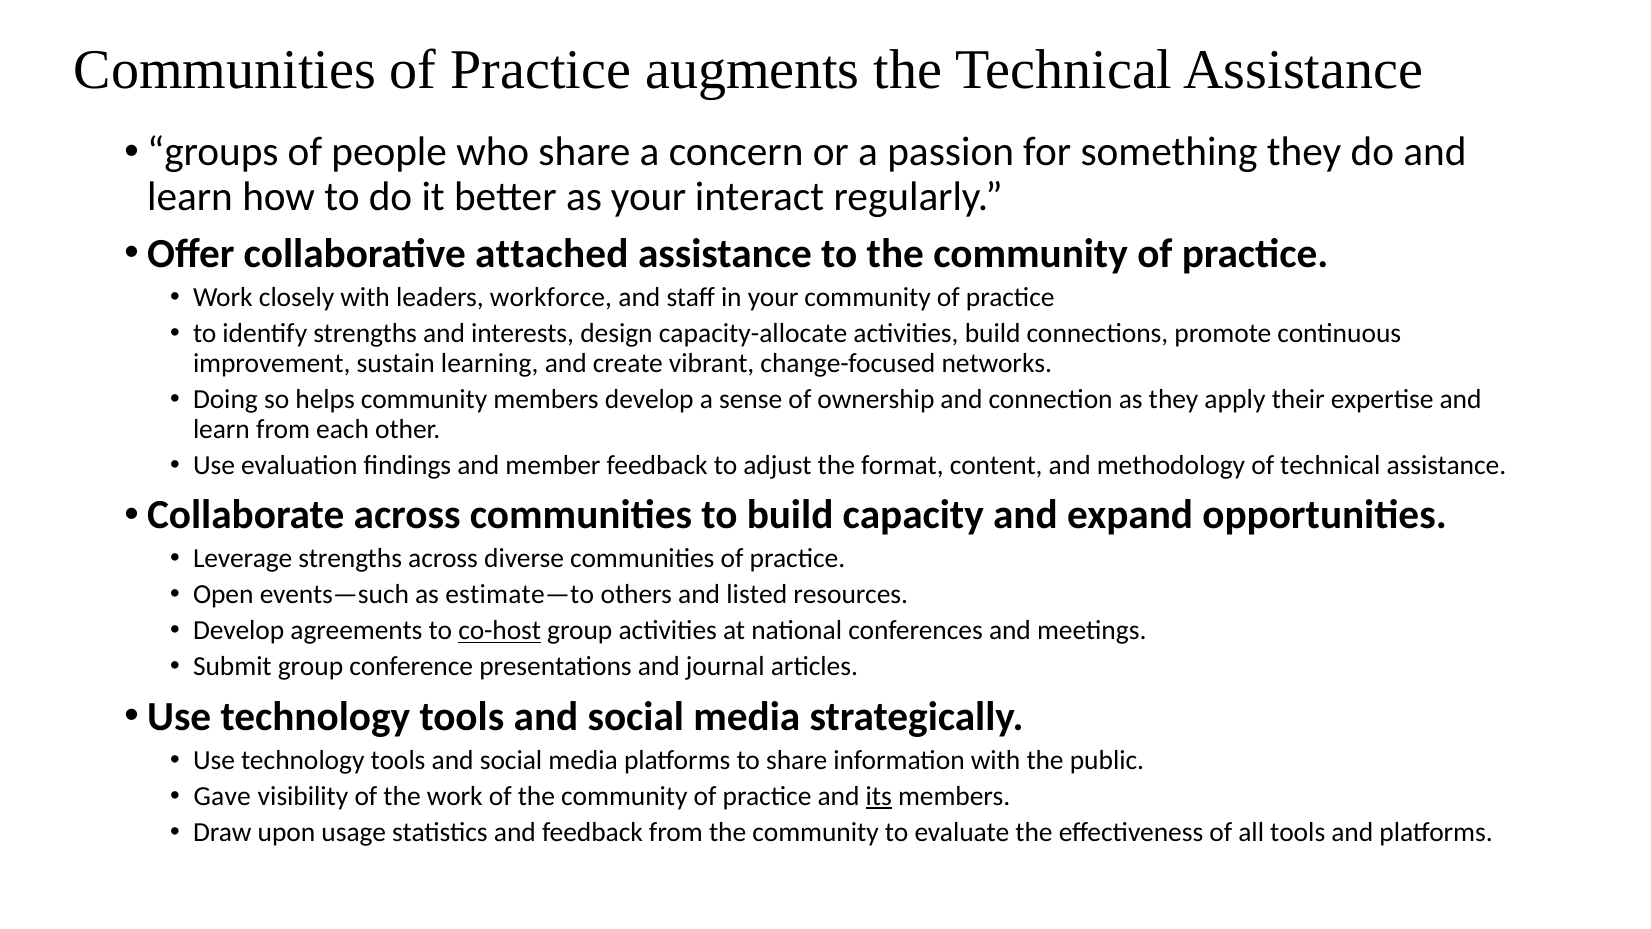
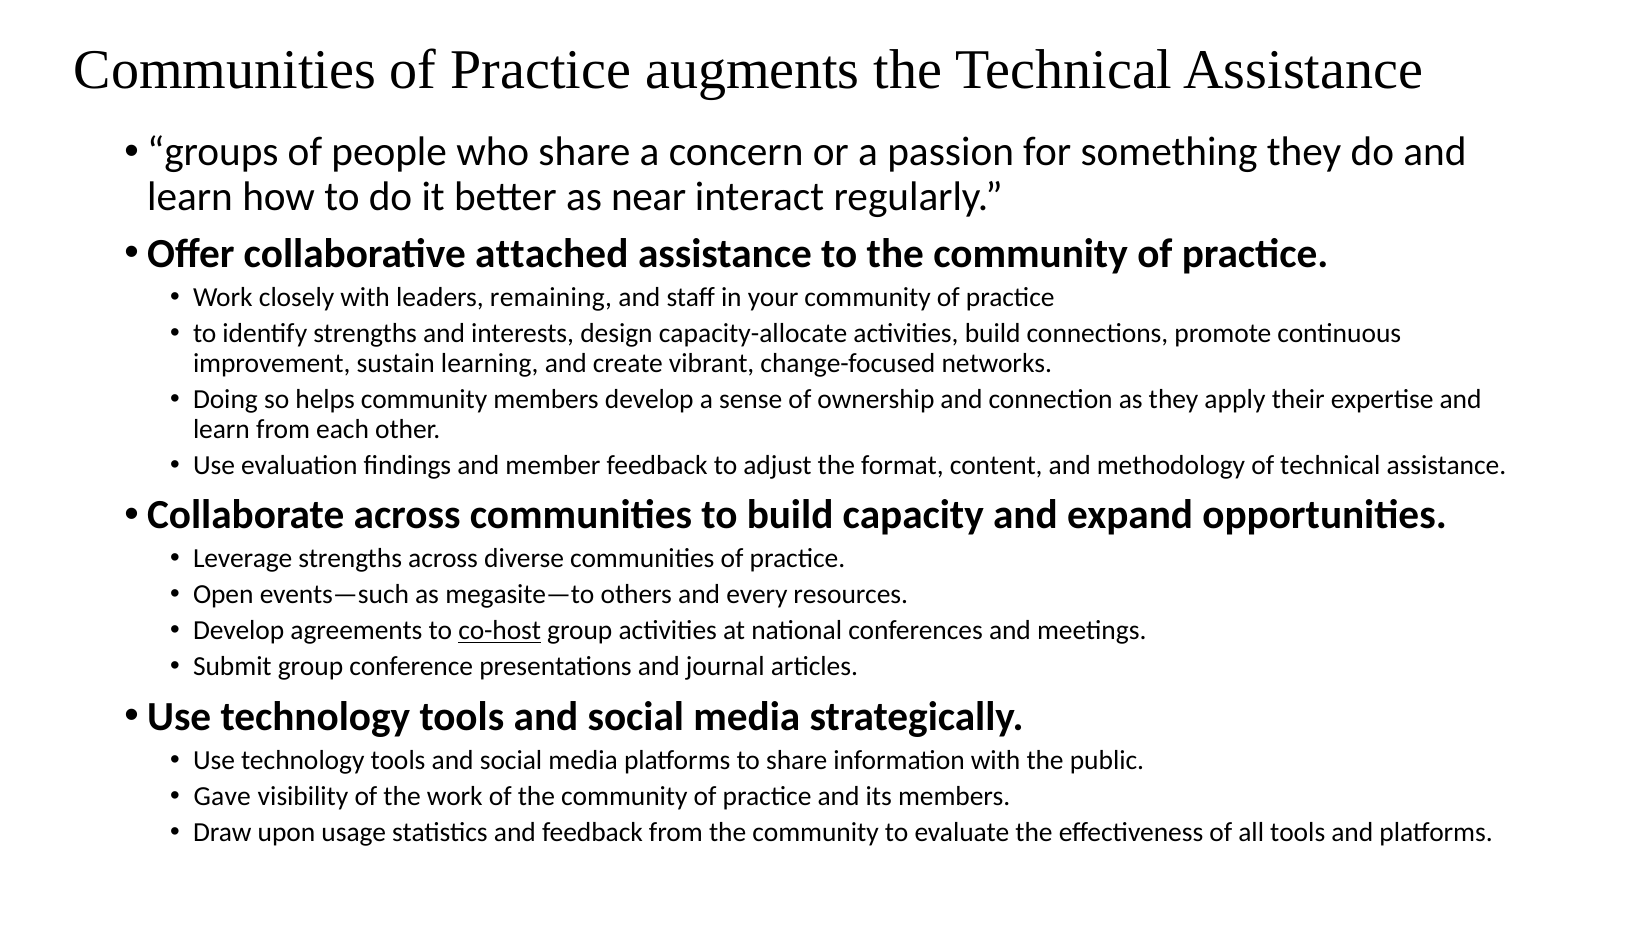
as your: your -> near (649, 197)
workforce: workforce -> remaining (551, 297)
estimate—to: estimate—to -> megasite—to (520, 594)
listed: listed -> every (757, 594)
its underline: present -> none (879, 796)
